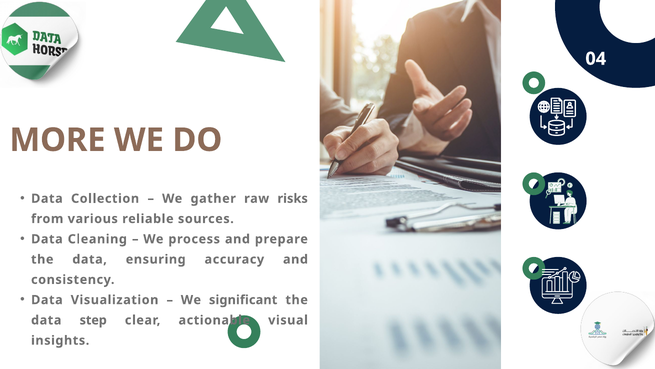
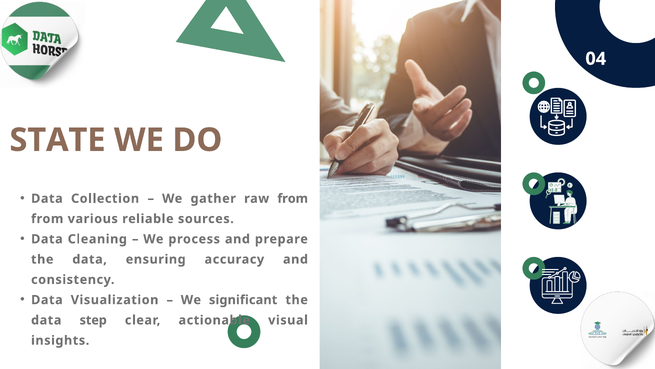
MORE: MORE -> STATE (57, 140)
raw risks: risks -> from (293, 198)
